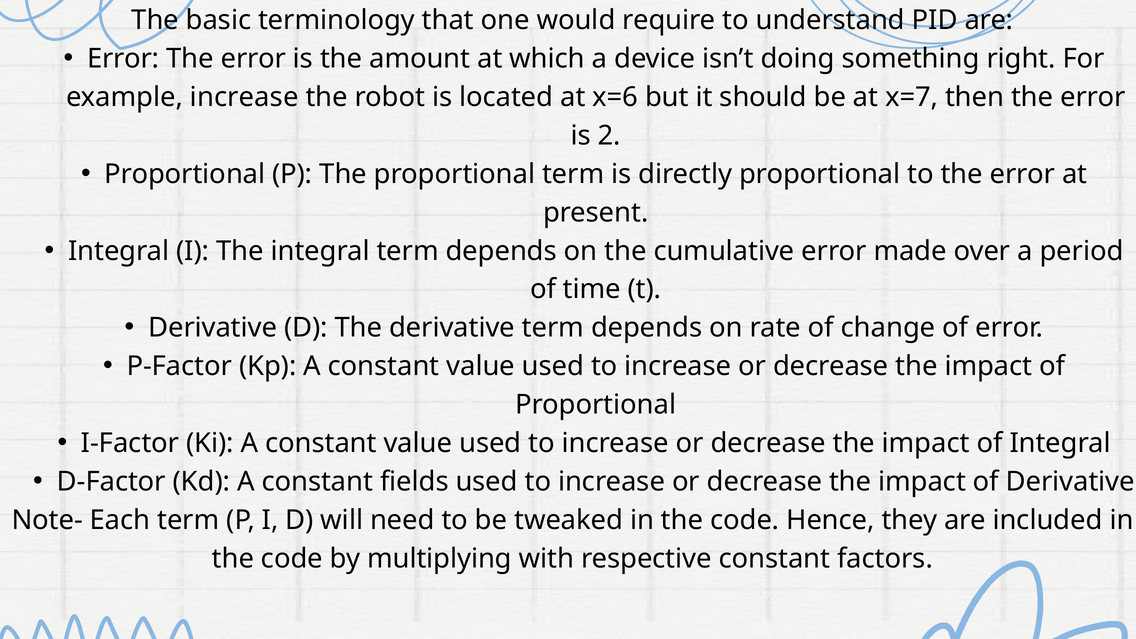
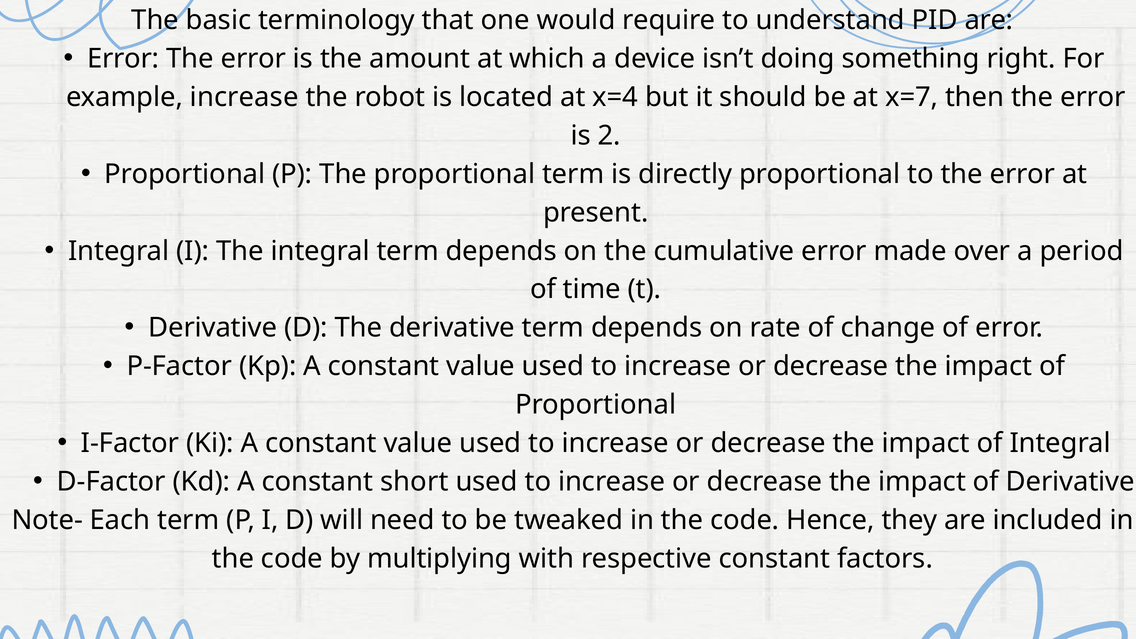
x=6: x=6 -> x=4 (615, 97)
fields: fields -> short (414, 482)
